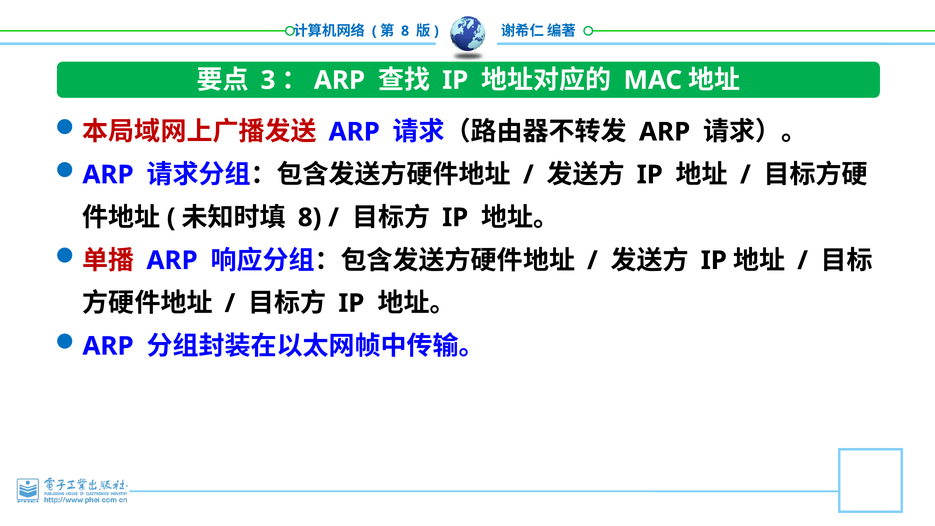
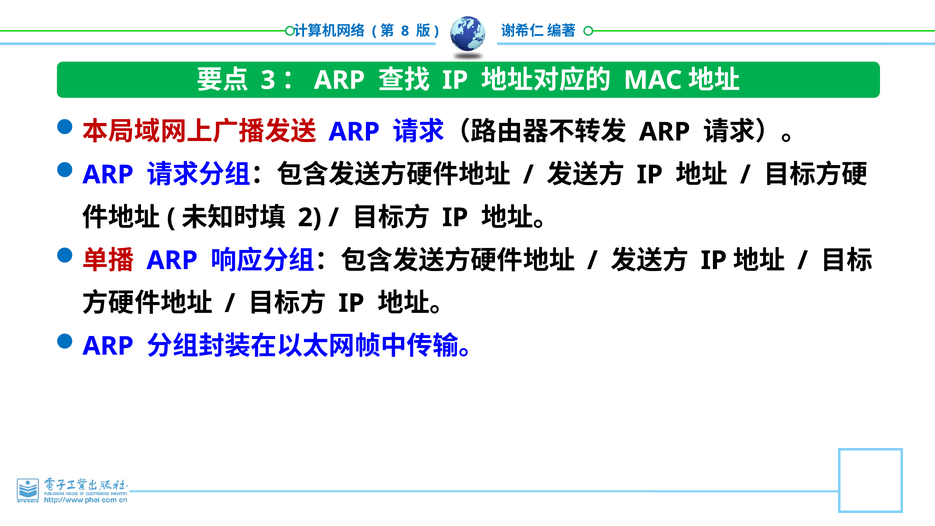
8: 8 -> 2 (310, 218)
